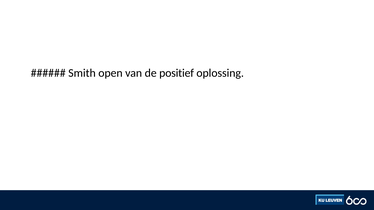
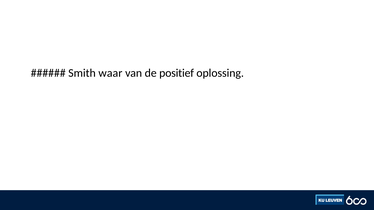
open: open -> waar (110, 73)
